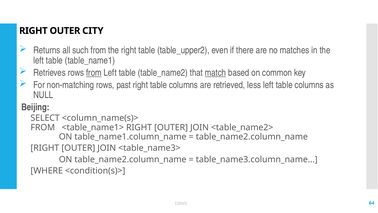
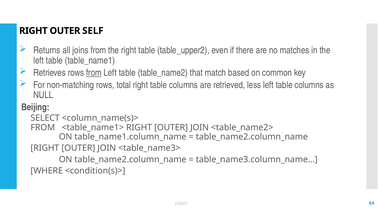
CITY: CITY -> SELF (93, 31)
such: such -> joins (80, 50)
match underline: present -> none (216, 73)
past: past -> total (124, 85)
